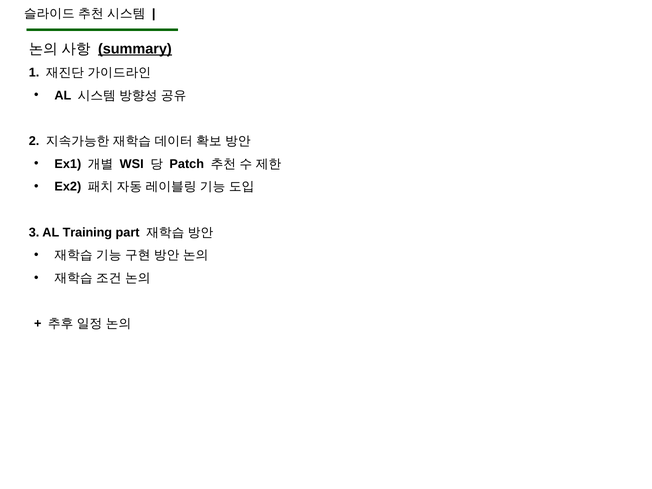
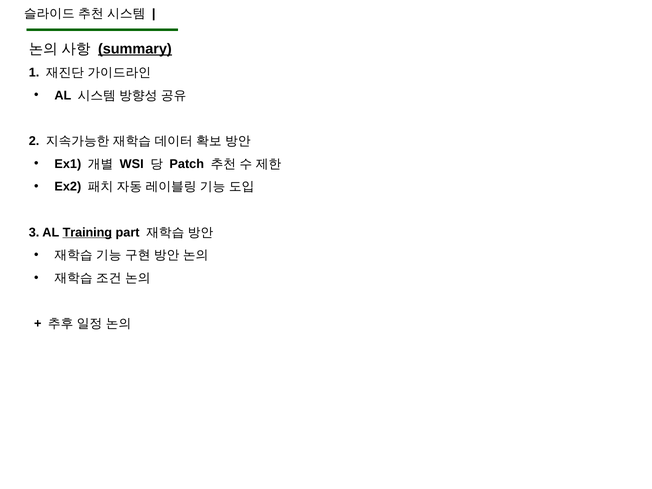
Training underline: none -> present (87, 232)
